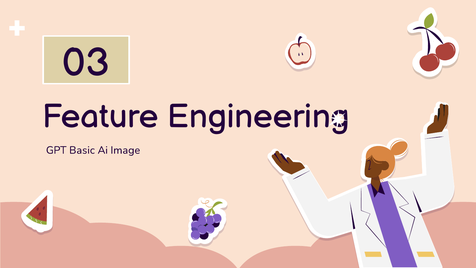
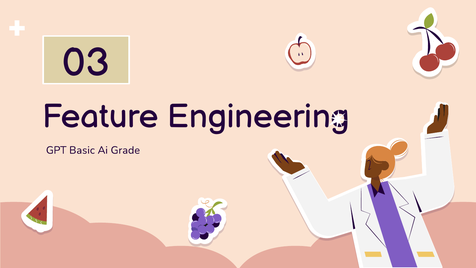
Image: Image -> Grade (125, 150)
